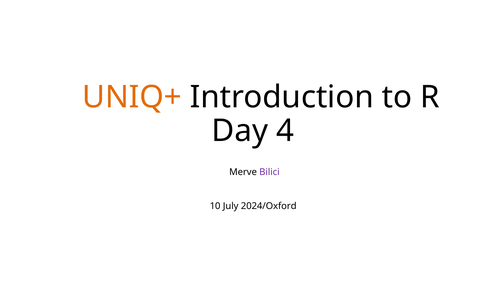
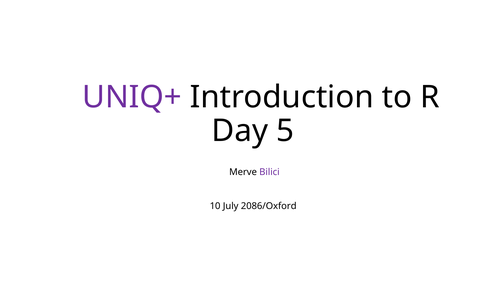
UNIQ+ colour: orange -> purple (132, 97)
4: 4 -> 5 (285, 131)
2024/Oxford: 2024/Oxford -> 2086/Oxford (269, 206)
